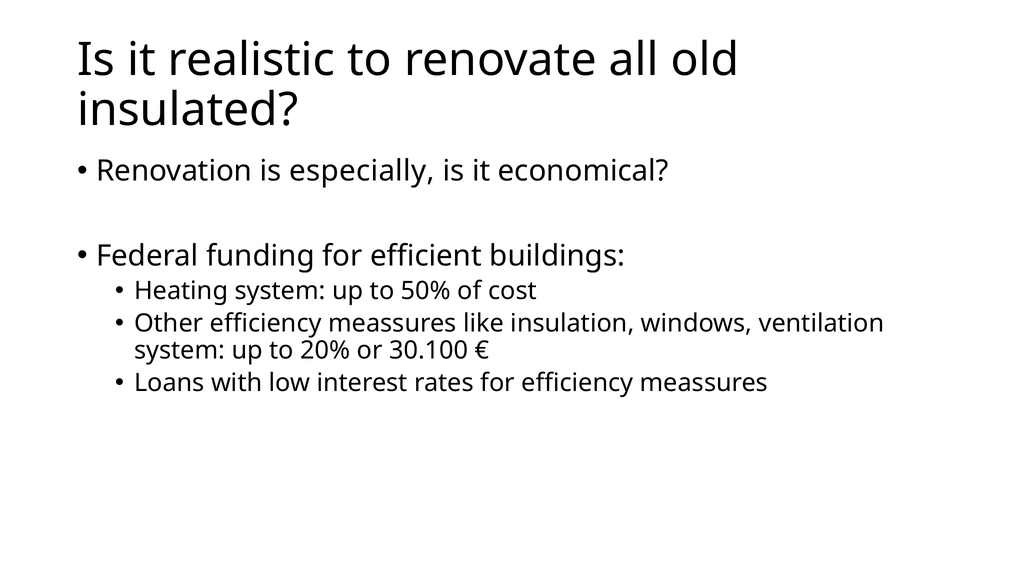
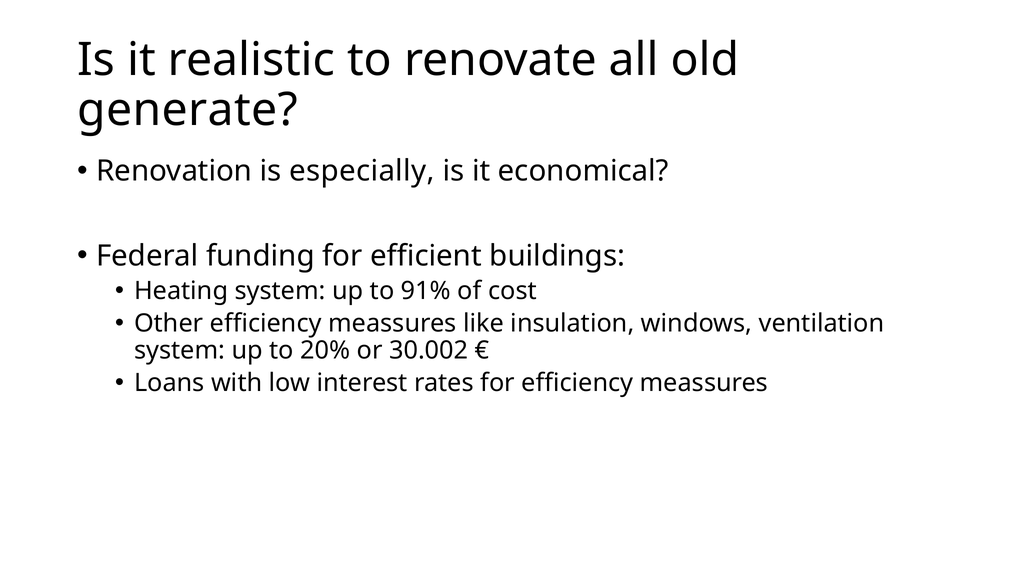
insulated: insulated -> generate (187, 110)
50%: 50% -> 91% (426, 291)
30.100: 30.100 -> 30.002 (429, 351)
